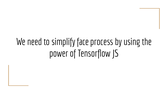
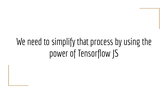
face: face -> that (83, 42)
